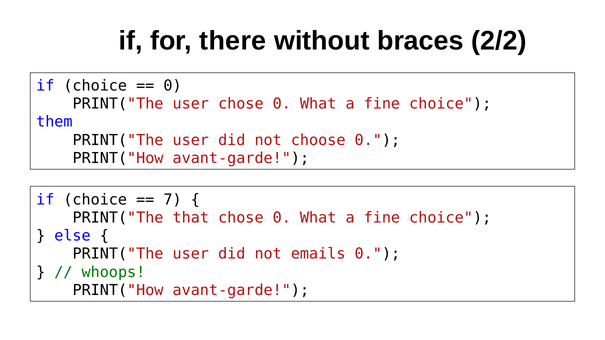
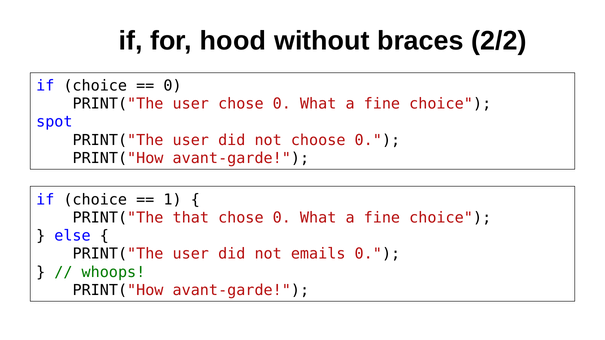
there: there -> hood (233, 41)
them: them -> spot (54, 122)
7: 7 -> 1 (173, 200)
